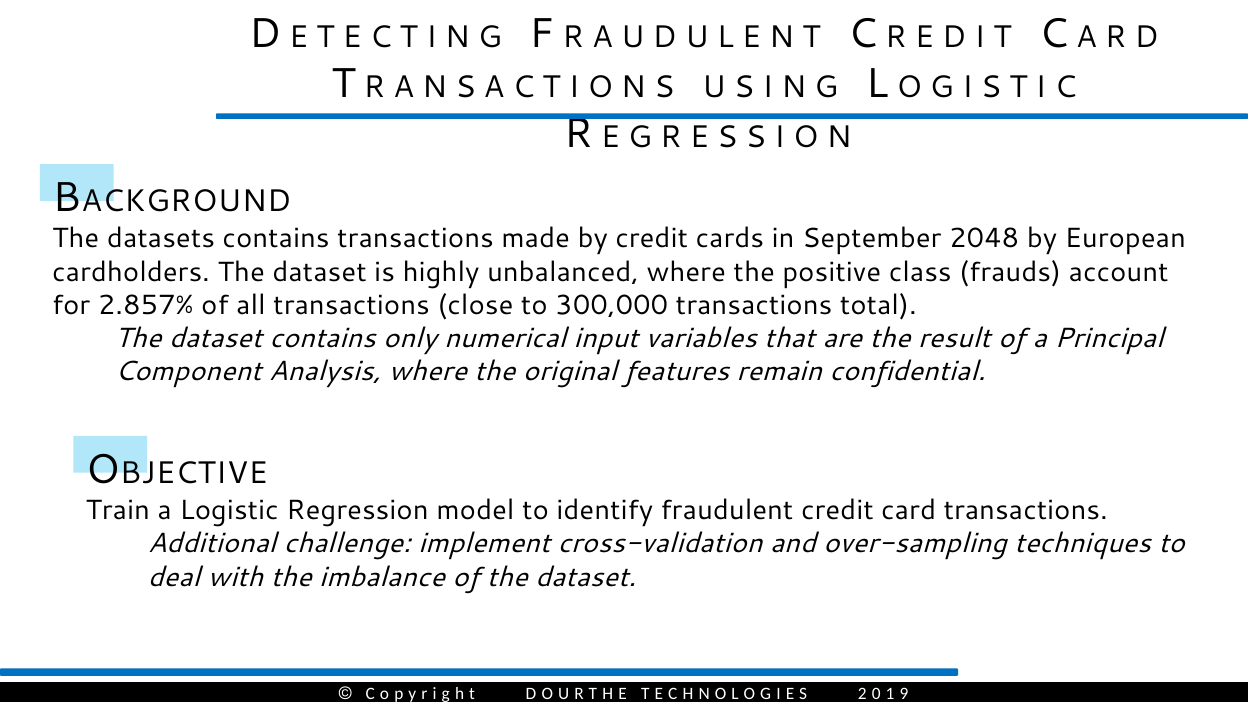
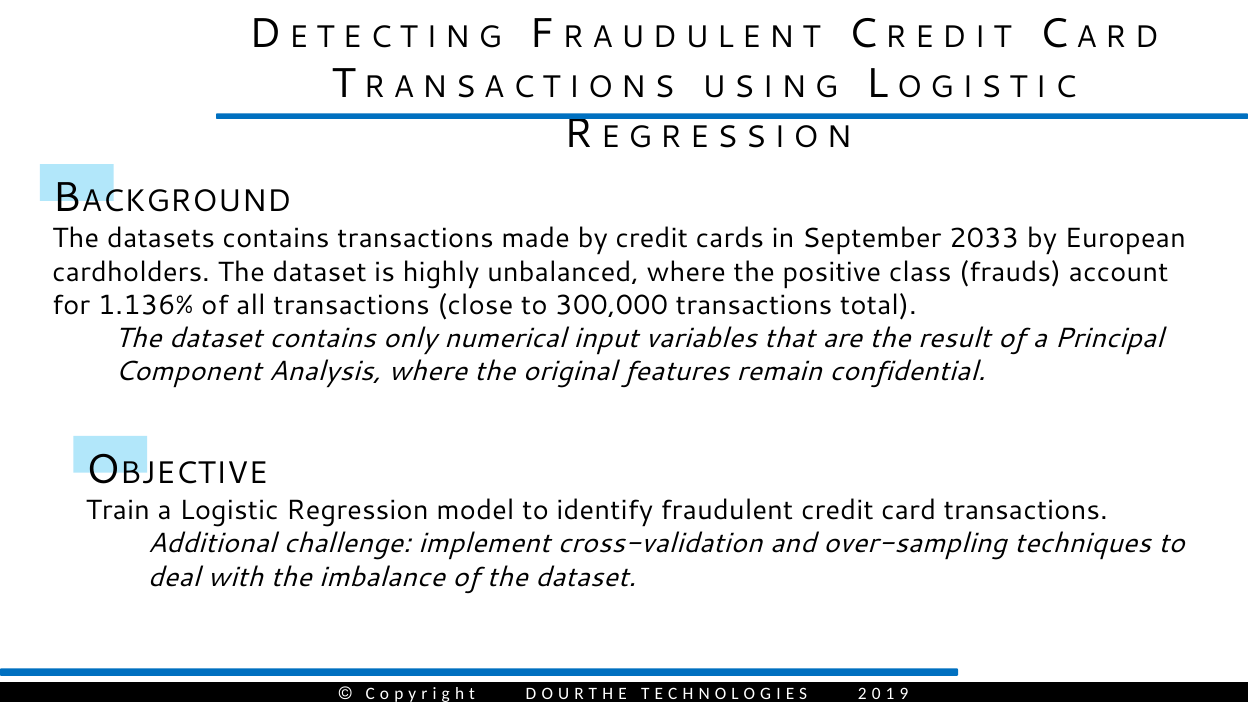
2048: 2048 -> 2033 (984, 239)
2.857%: 2.857% -> 1.136% (146, 305)
